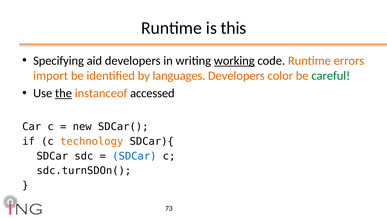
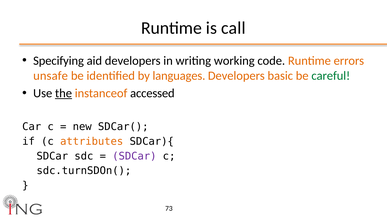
this: this -> call (233, 28)
working underline: present -> none (234, 61)
import: import -> unsafe (51, 76)
color: color -> basic (280, 76)
technology: technology -> attributes (92, 141)
SDCar colour: blue -> purple (134, 156)
